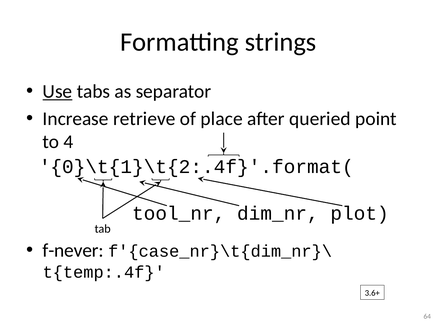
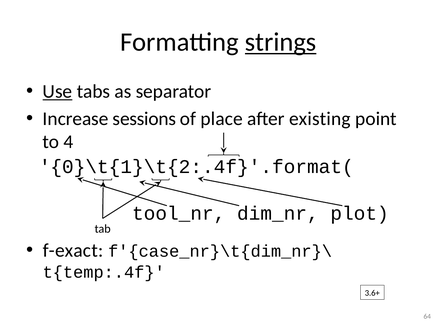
strings underline: none -> present (281, 42)
retrieve: retrieve -> sessions (144, 119)
queried: queried -> existing (320, 119)
f-never: f-never -> f-exact (73, 251)
